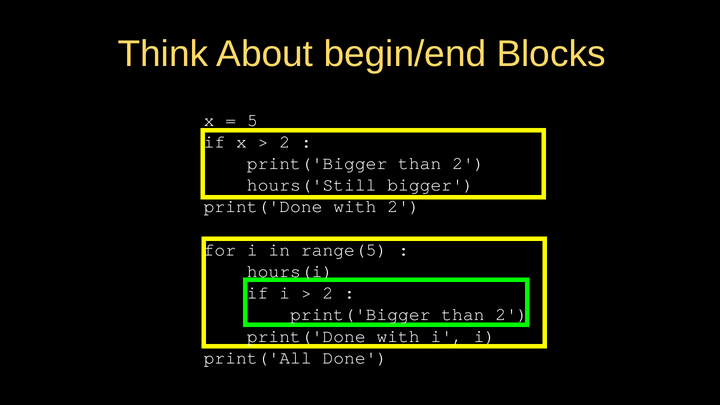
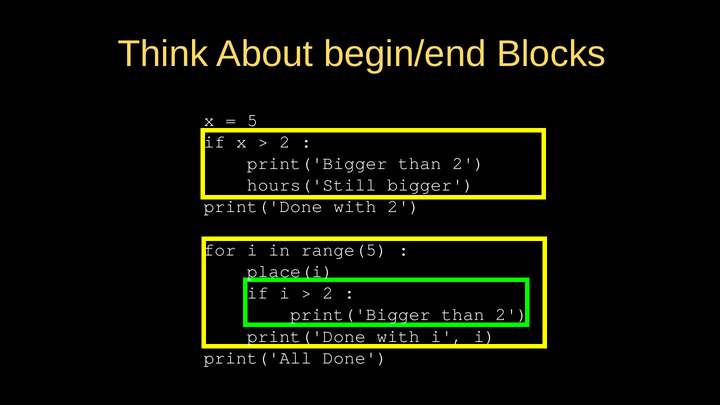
hours(i: hours(i -> place(i (290, 271)
